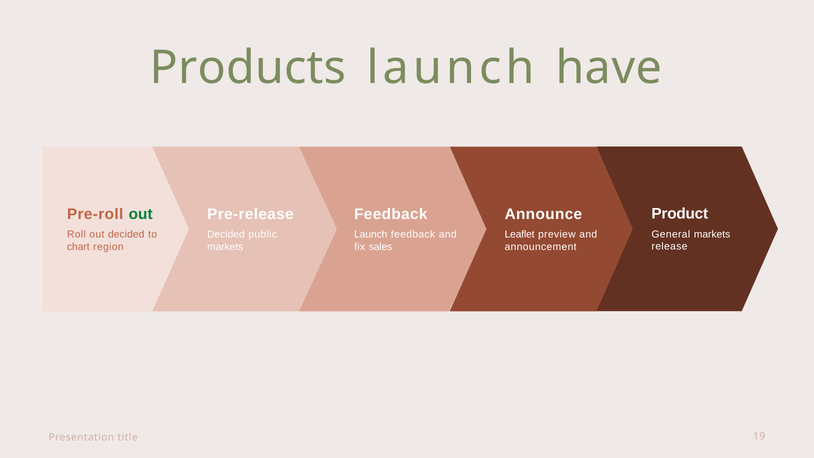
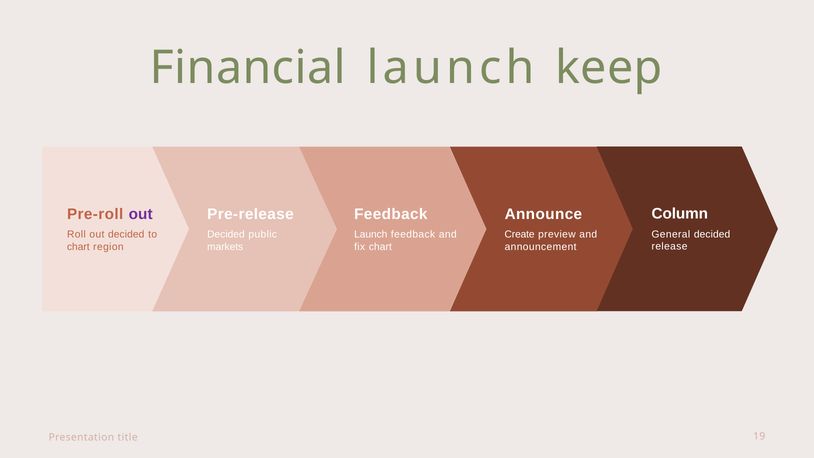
Products: Products -> Financial (248, 68)
have: have -> keep (609, 68)
Product: Product -> Column (680, 214)
out colour: green -> purple (141, 214)
General markets: markets -> decided (712, 234)
Leaflet: Leaflet -> Create (520, 234)
fix sales: sales -> chart (380, 247)
